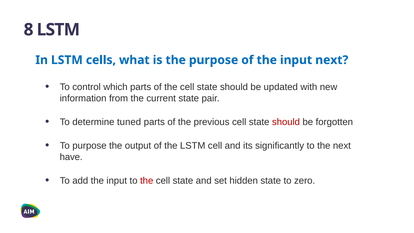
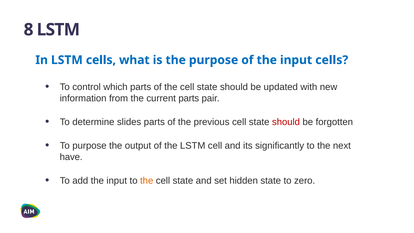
input next: next -> cells (332, 60)
current state: state -> parts (189, 98)
tuned: tuned -> slides (129, 122)
the colour: red -> orange (147, 180)
